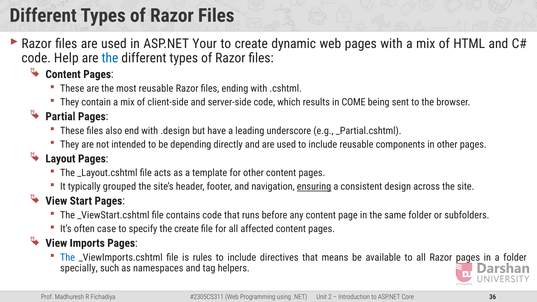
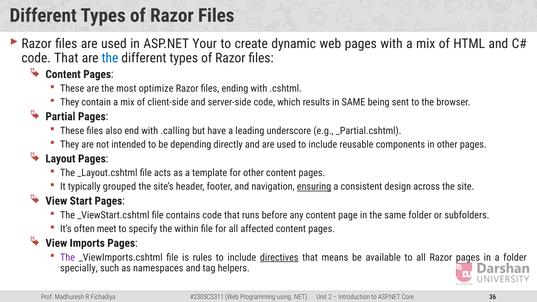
Help: Help -> That (66, 58)
most reusable: reusable -> optimize (156, 89)
in COME: COME -> SAME (353, 102)
.design: .design -> .calling (175, 131)
case: case -> meet (107, 229)
the create: create -> within (186, 229)
The colour: blue -> purple (68, 257)
directives underline: none -> present (279, 257)
